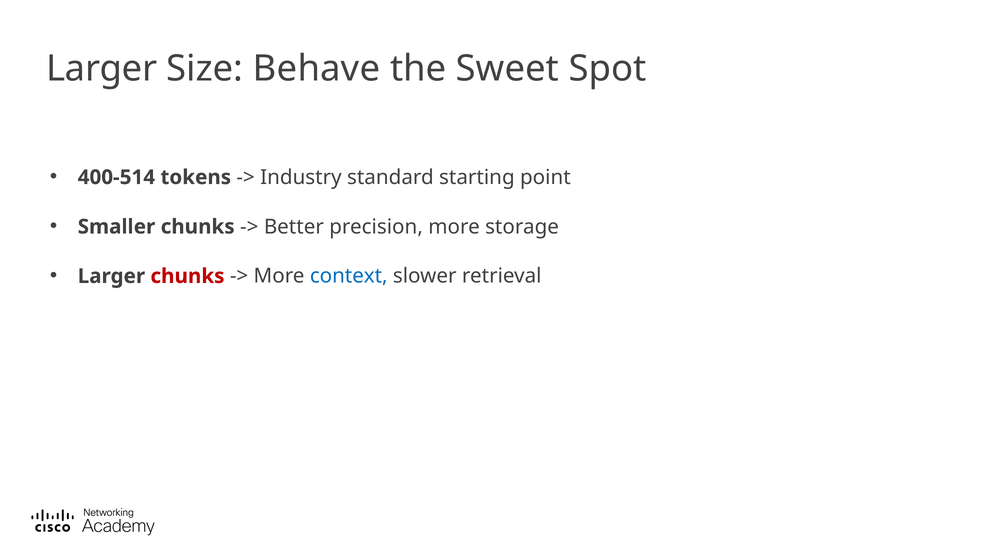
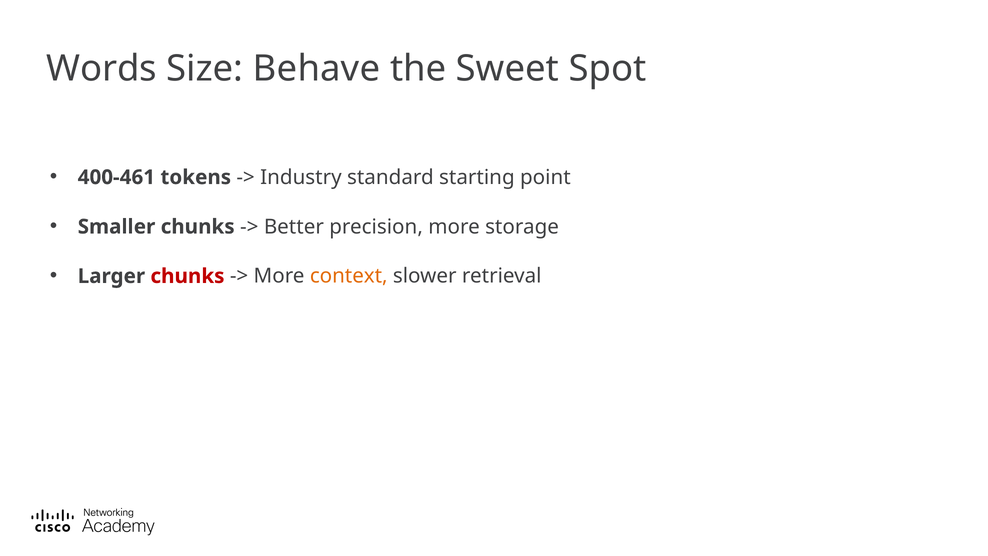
Larger: Larger -> Words (102, 69)
400-514: 400-514 -> 400-461 (116, 177)
context colour: blue -> orange (349, 276)
